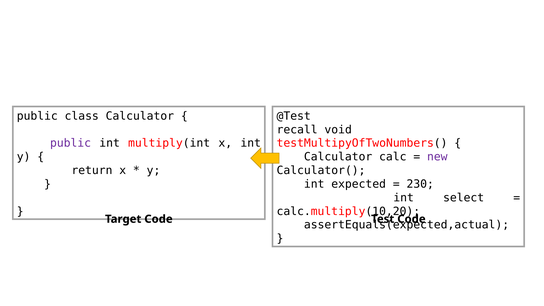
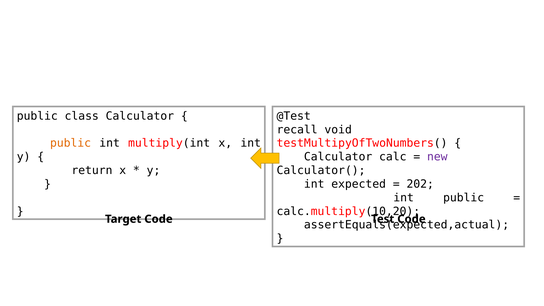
public colour: purple -> orange (71, 143)
230: 230 -> 202 (420, 184)
int select: select -> public (464, 198)
